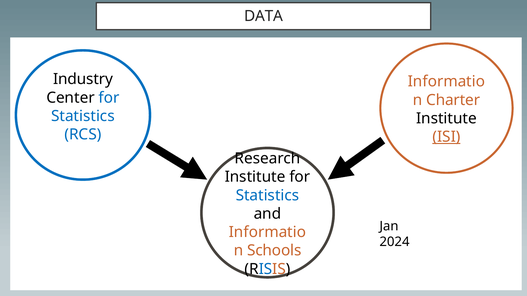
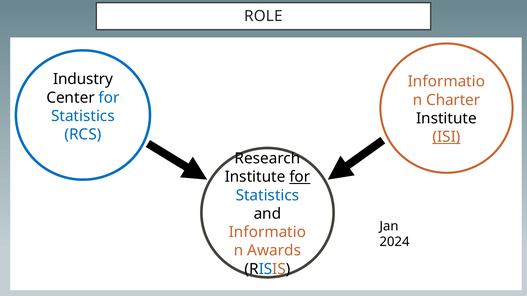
DATA: DATA -> ROLE (263, 16)
for underline: none -> present (300, 177)
Schools: Schools -> Awards (274, 251)
